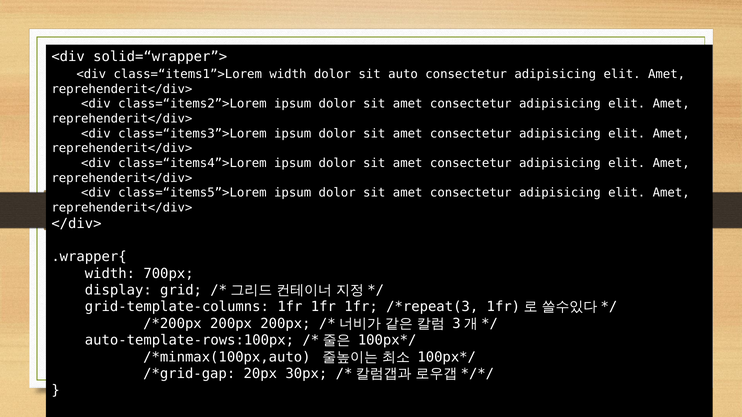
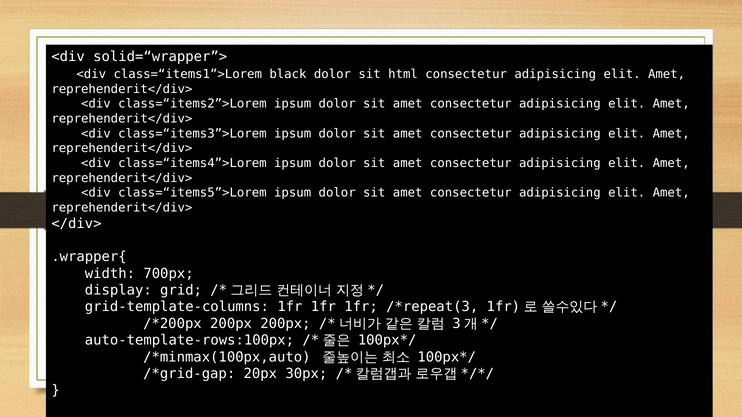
class=“items1”>Lorem width: width -> black (288, 74)
auto: auto -> html (403, 74)
